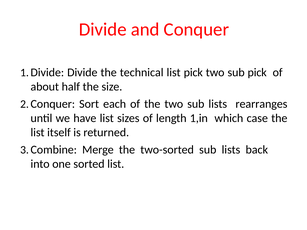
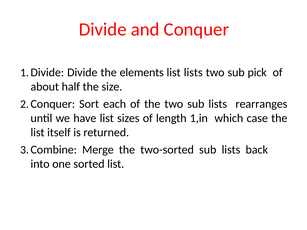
technical: technical -> elements (142, 72)
list pick: pick -> lists (193, 72)
